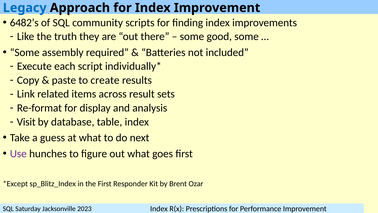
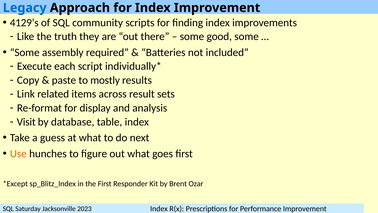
6482’s: 6482’s -> 4129’s (24, 23)
create: create -> mostly (105, 80)
Use colour: purple -> orange (18, 153)
